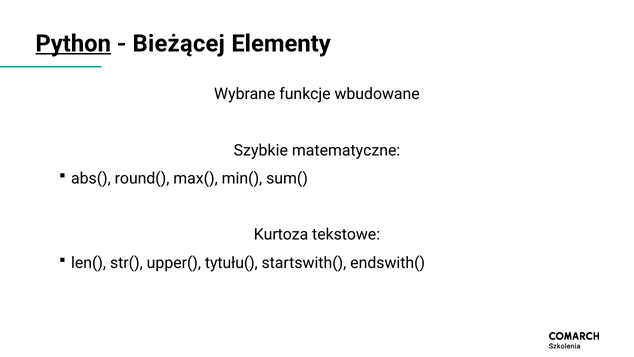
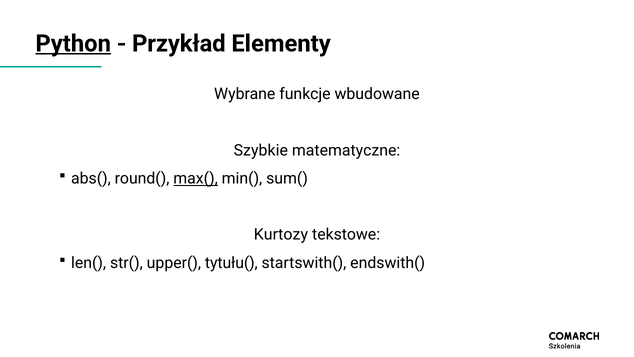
Bieżącej: Bieżącej -> Przykład (179, 44)
max( underline: none -> present (196, 178)
Kurtoza: Kurtoza -> Kurtozy (281, 234)
